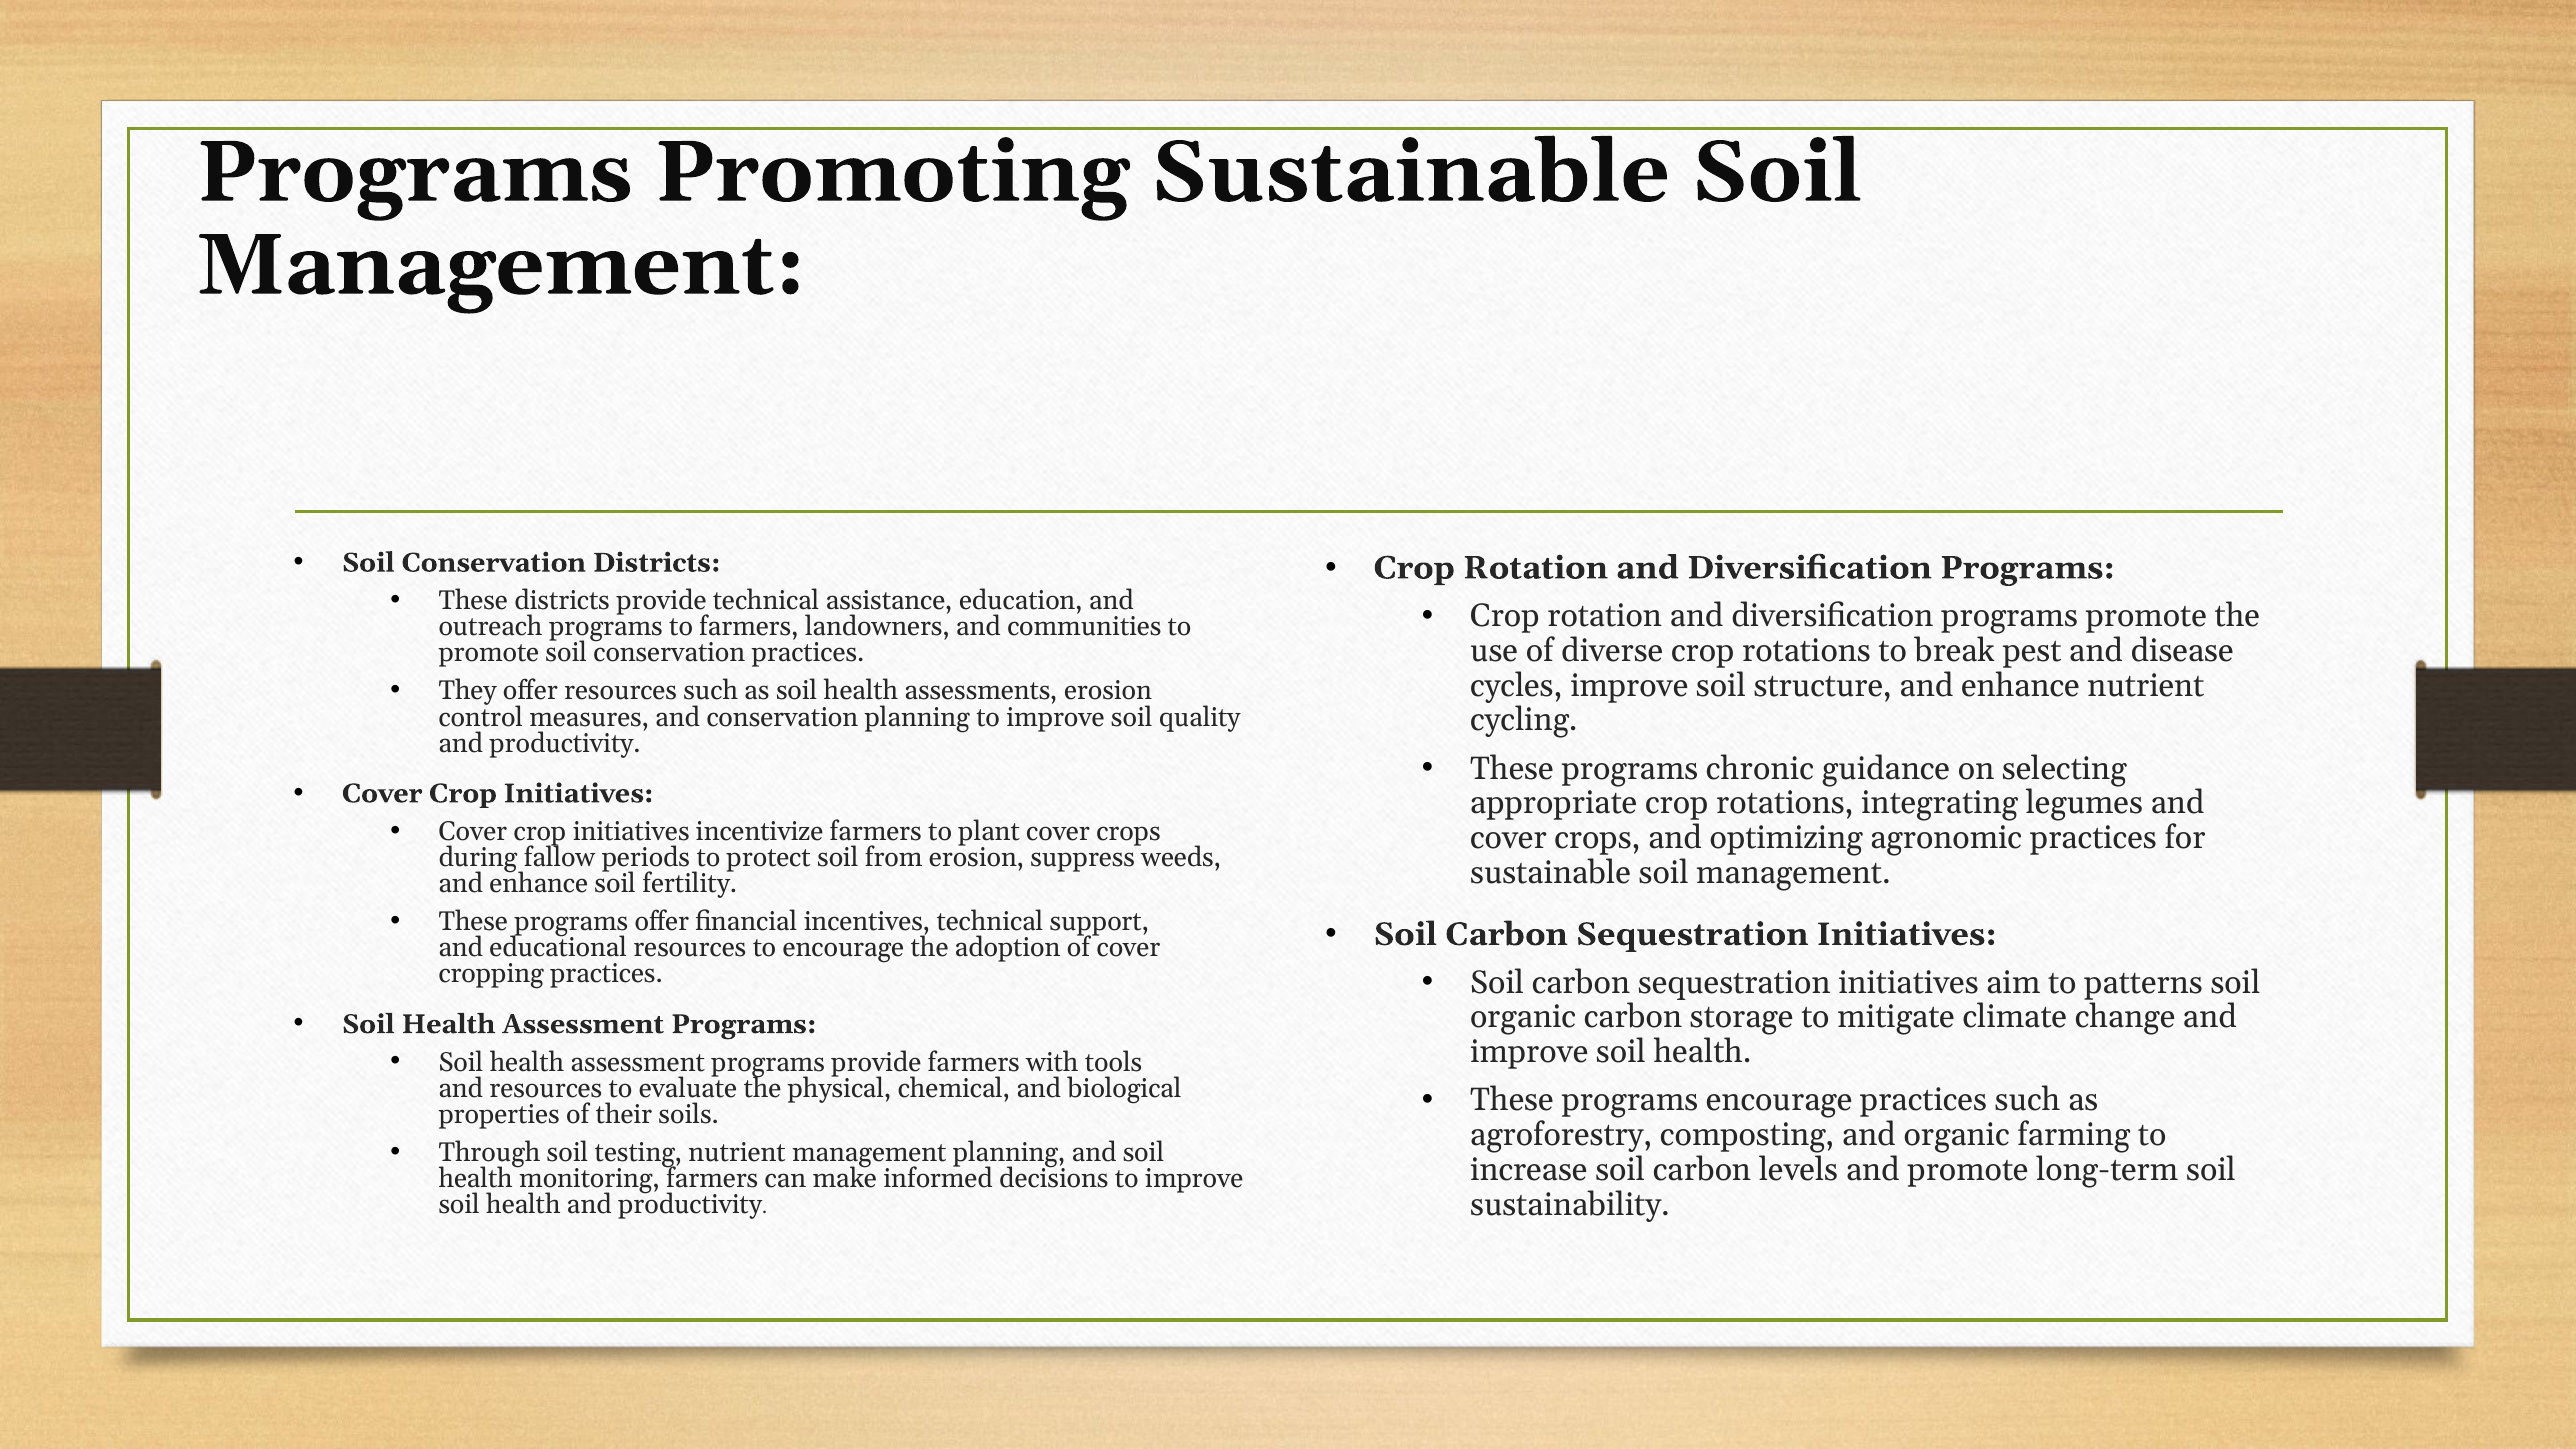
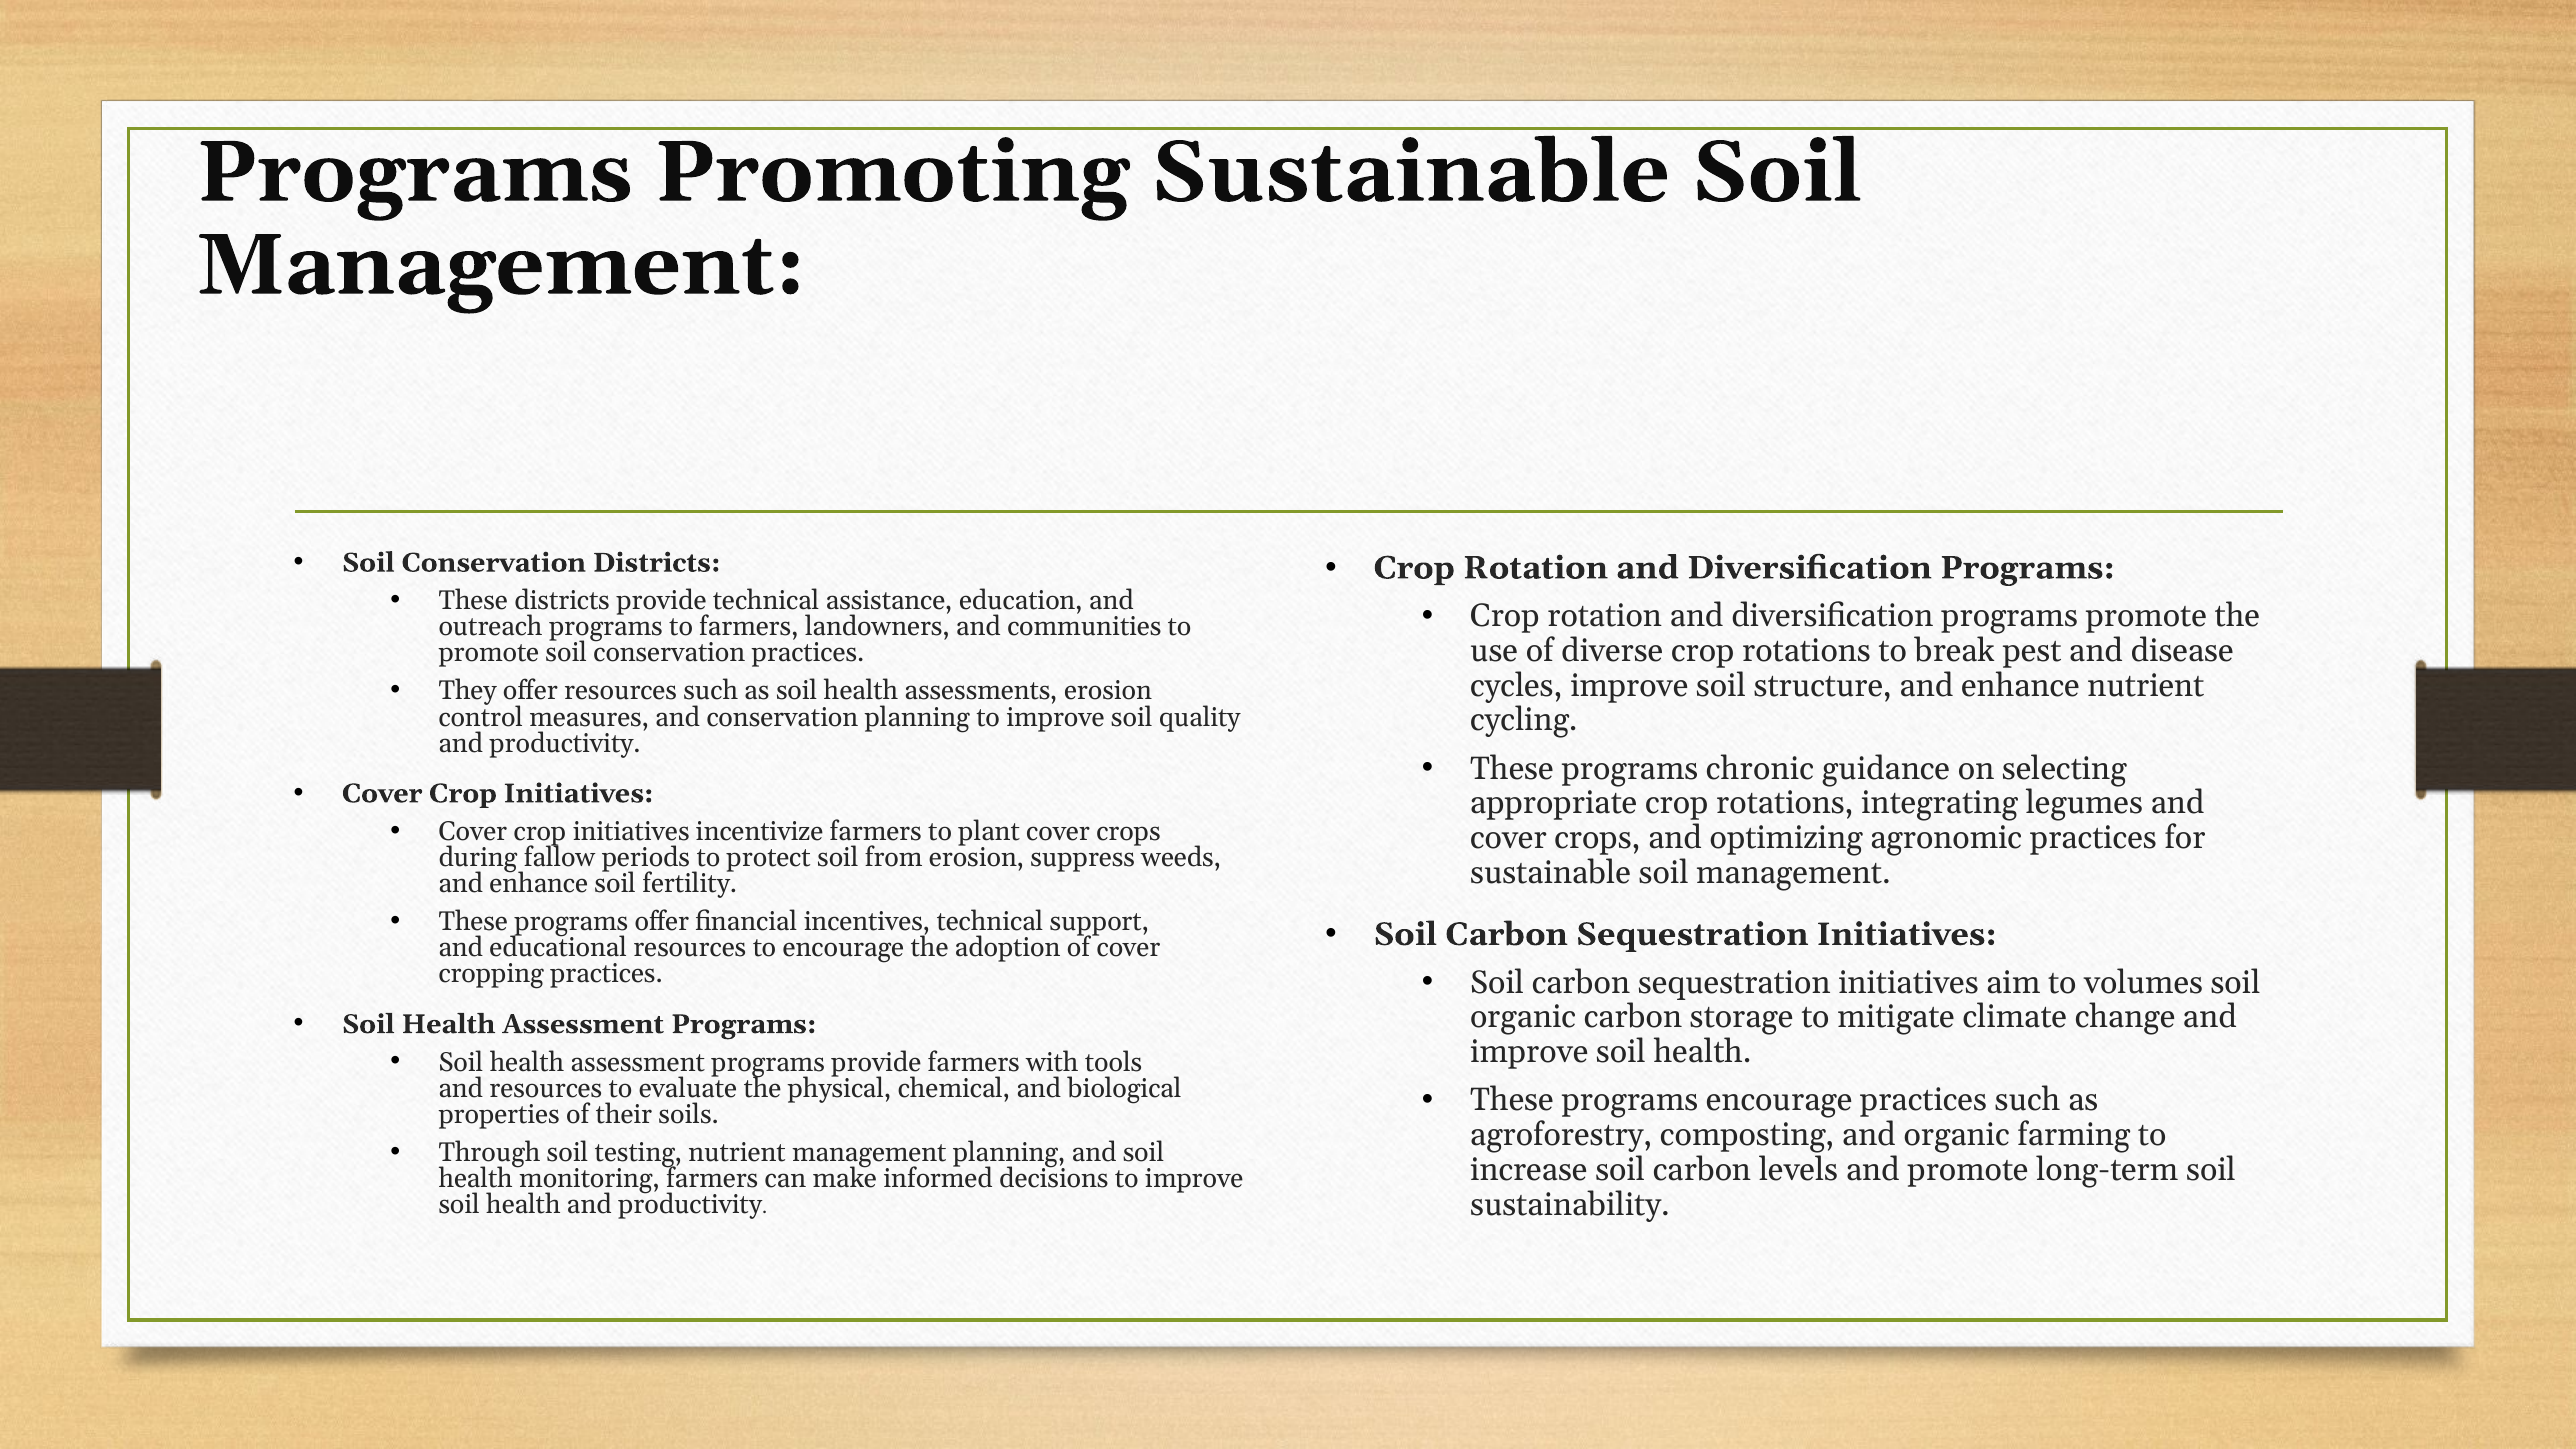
patterns: patterns -> volumes (2144, 982)
